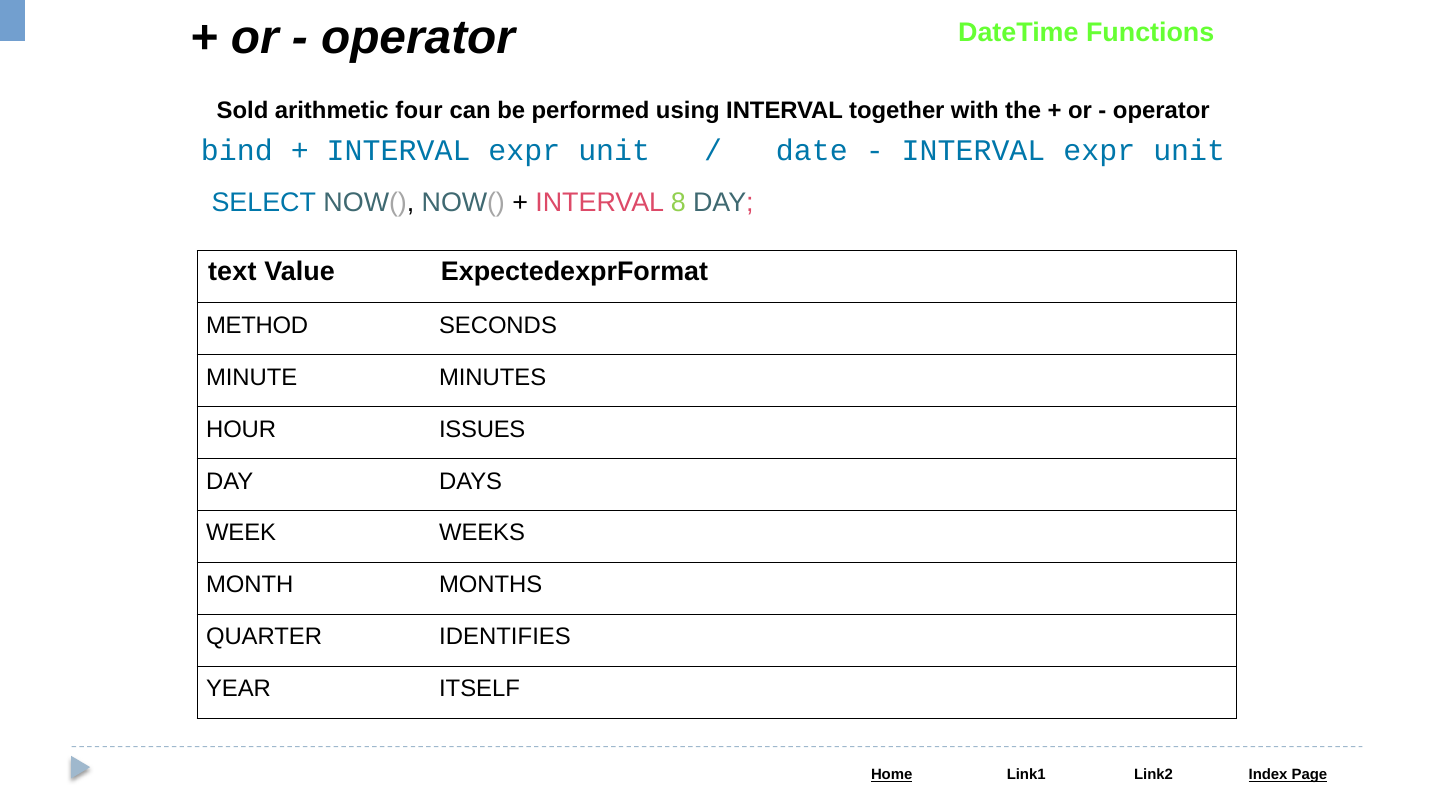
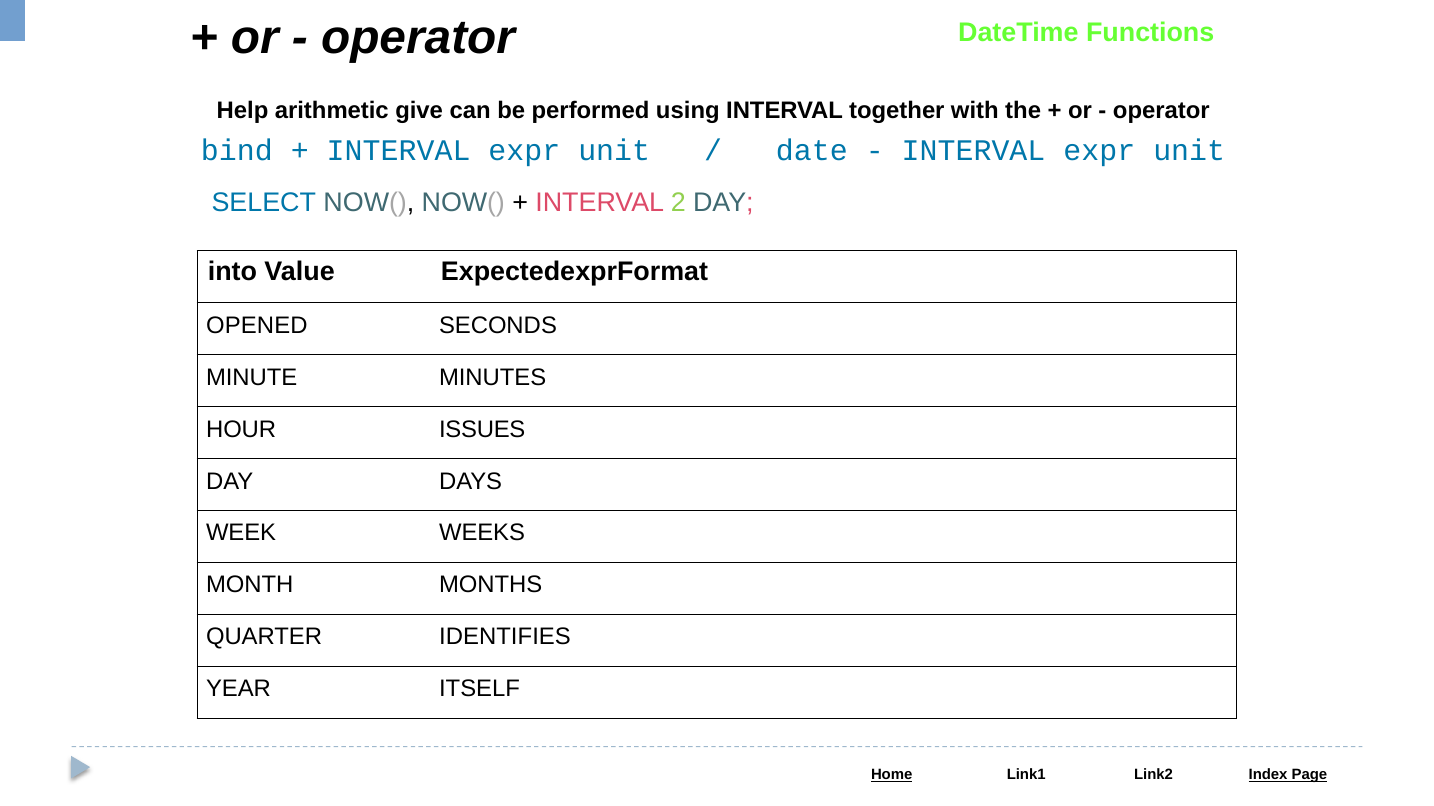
Sold: Sold -> Help (243, 111)
four: four -> give (419, 111)
8: 8 -> 2 (678, 202)
text: text -> into (232, 272)
METHOD: METHOD -> OPENED (257, 326)
